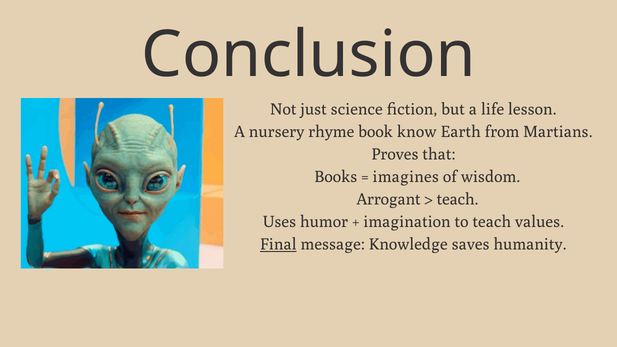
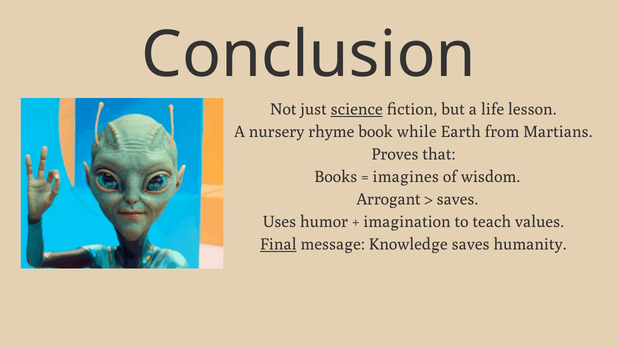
science underline: none -> present (357, 110)
know: know -> while (417, 132)
teach: teach -> saves (458, 200)
